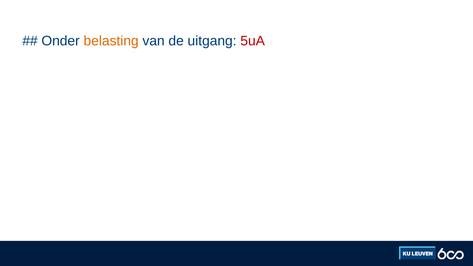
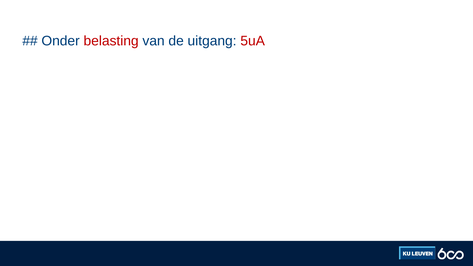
belasting colour: orange -> red (111, 41)
